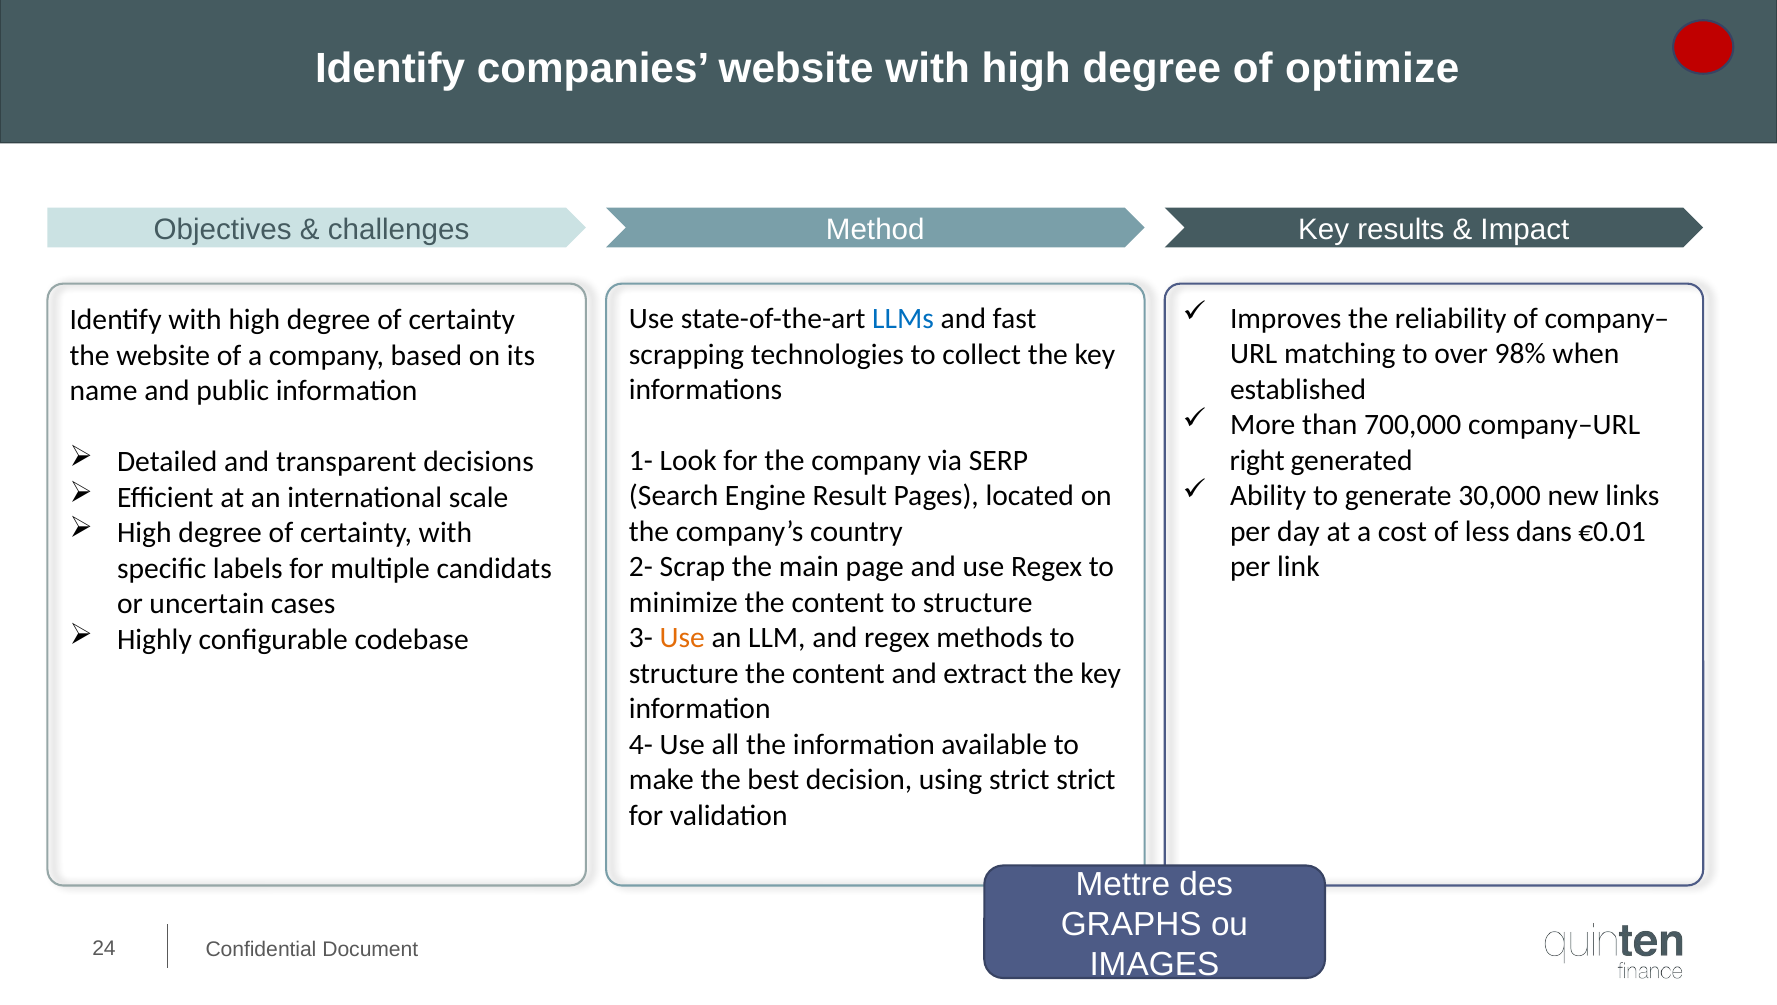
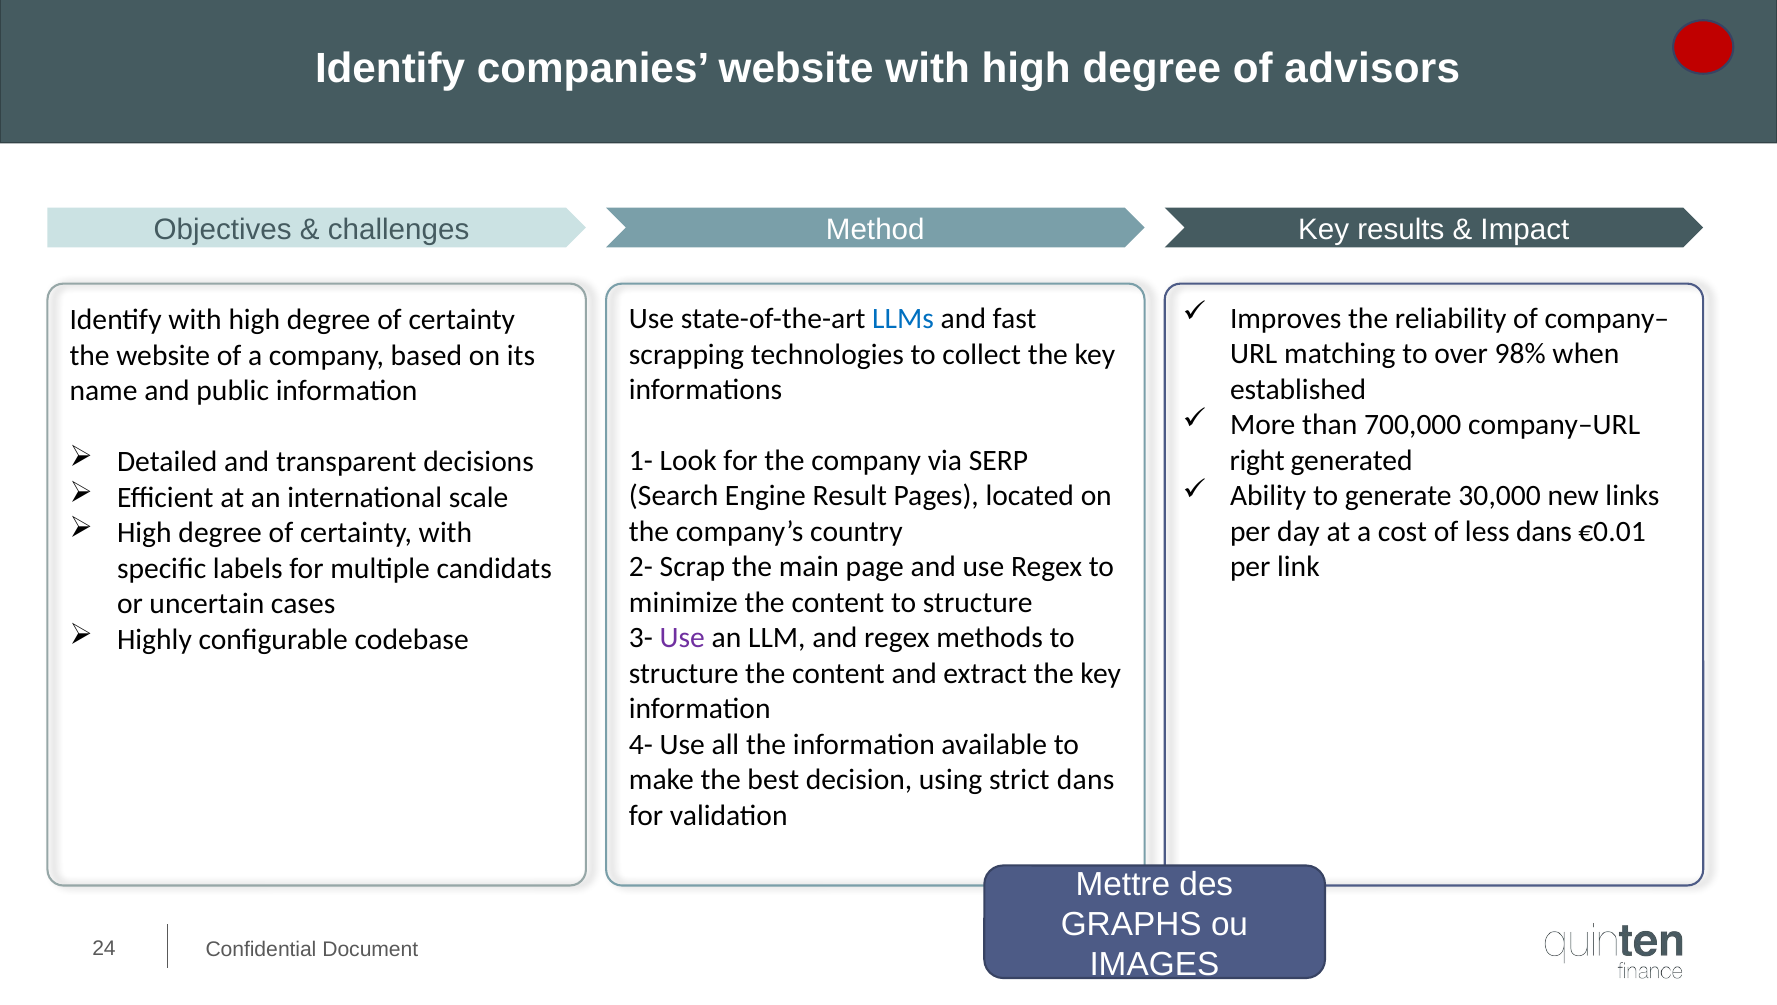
optimize: optimize -> advisors (1372, 69)
Use colour: orange -> purple (682, 638)
strict strict: strict -> dans (1086, 780)
